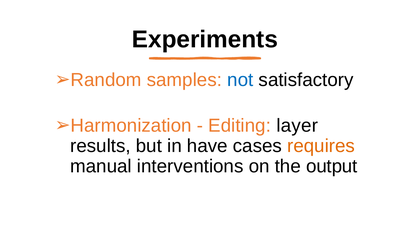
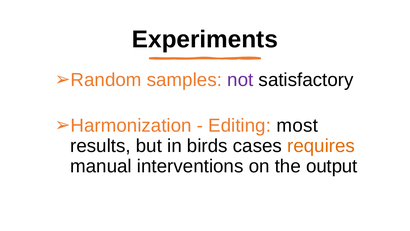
not colour: blue -> purple (240, 80)
layer: layer -> most (297, 126)
have: have -> birds (207, 146)
